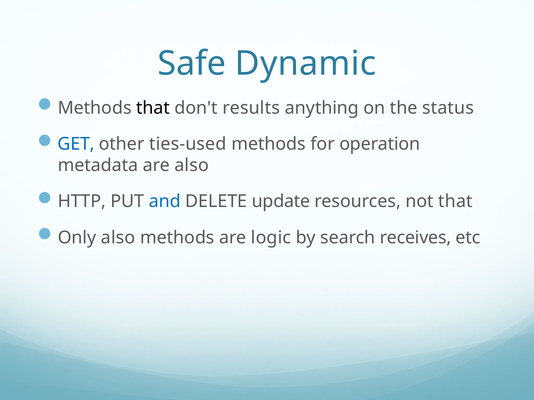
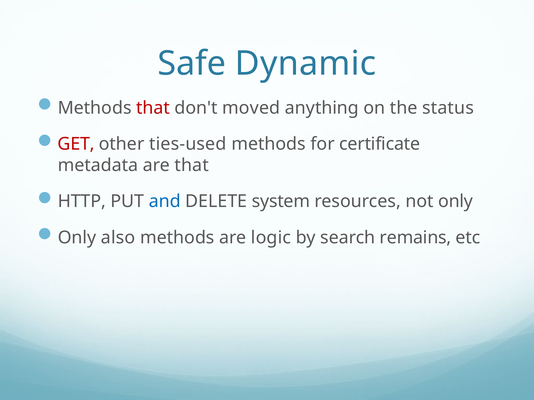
that colour: black -> red (153, 108)
results: results -> moved (251, 108)
GET colour: blue -> red (76, 144)
operation: operation -> certificate (380, 144)
are also: also -> that (192, 166)
update: update -> system (281, 202)
not that: that -> only (456, 202)
receives: receives -> remains (415, 238)
